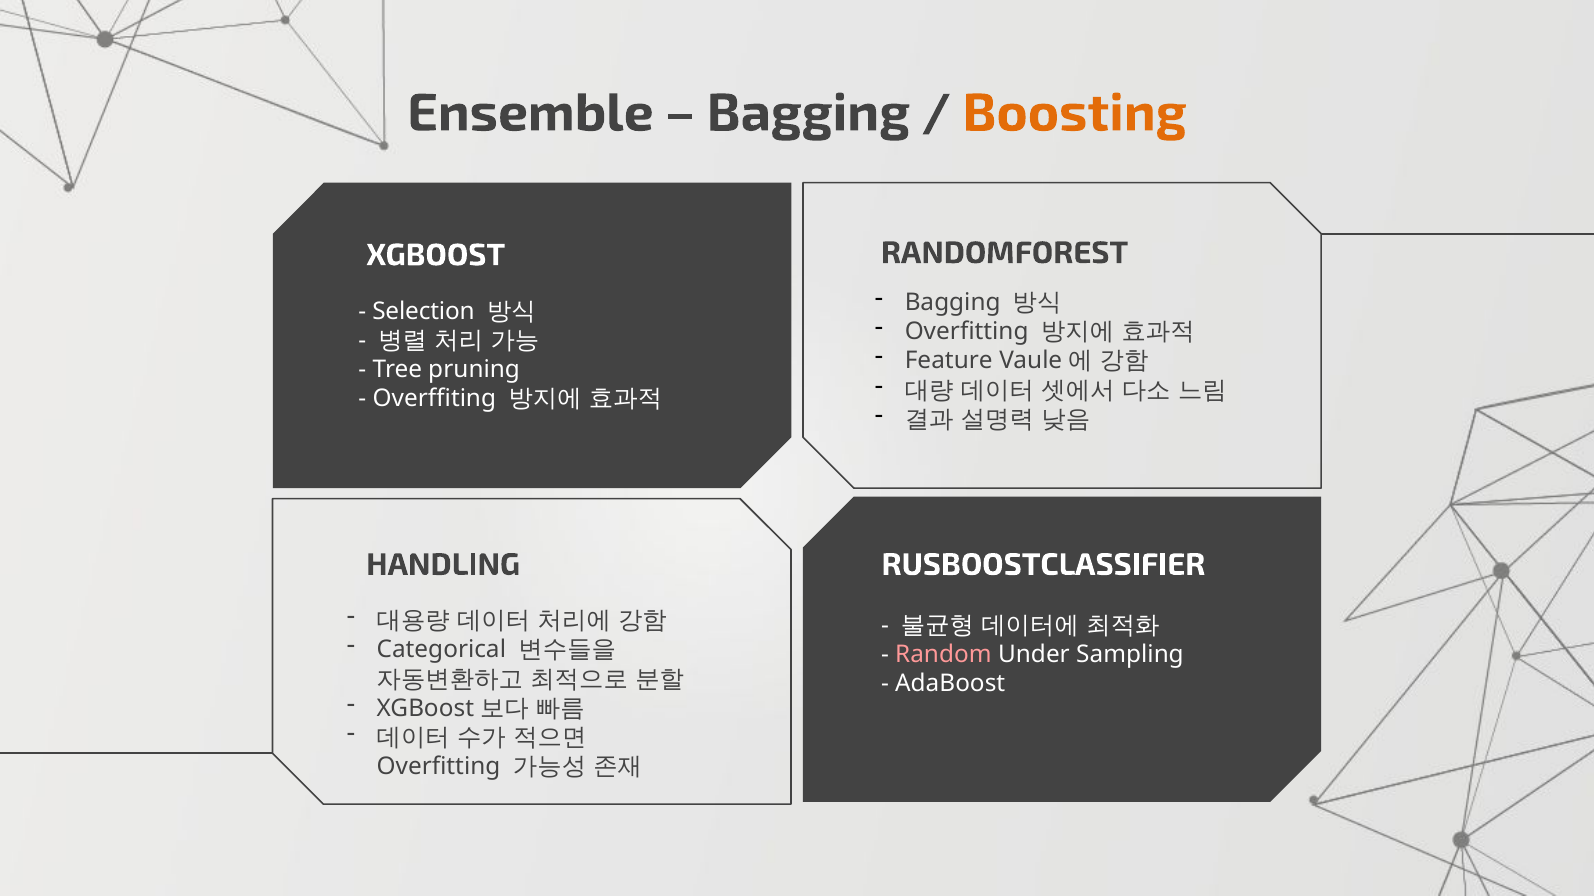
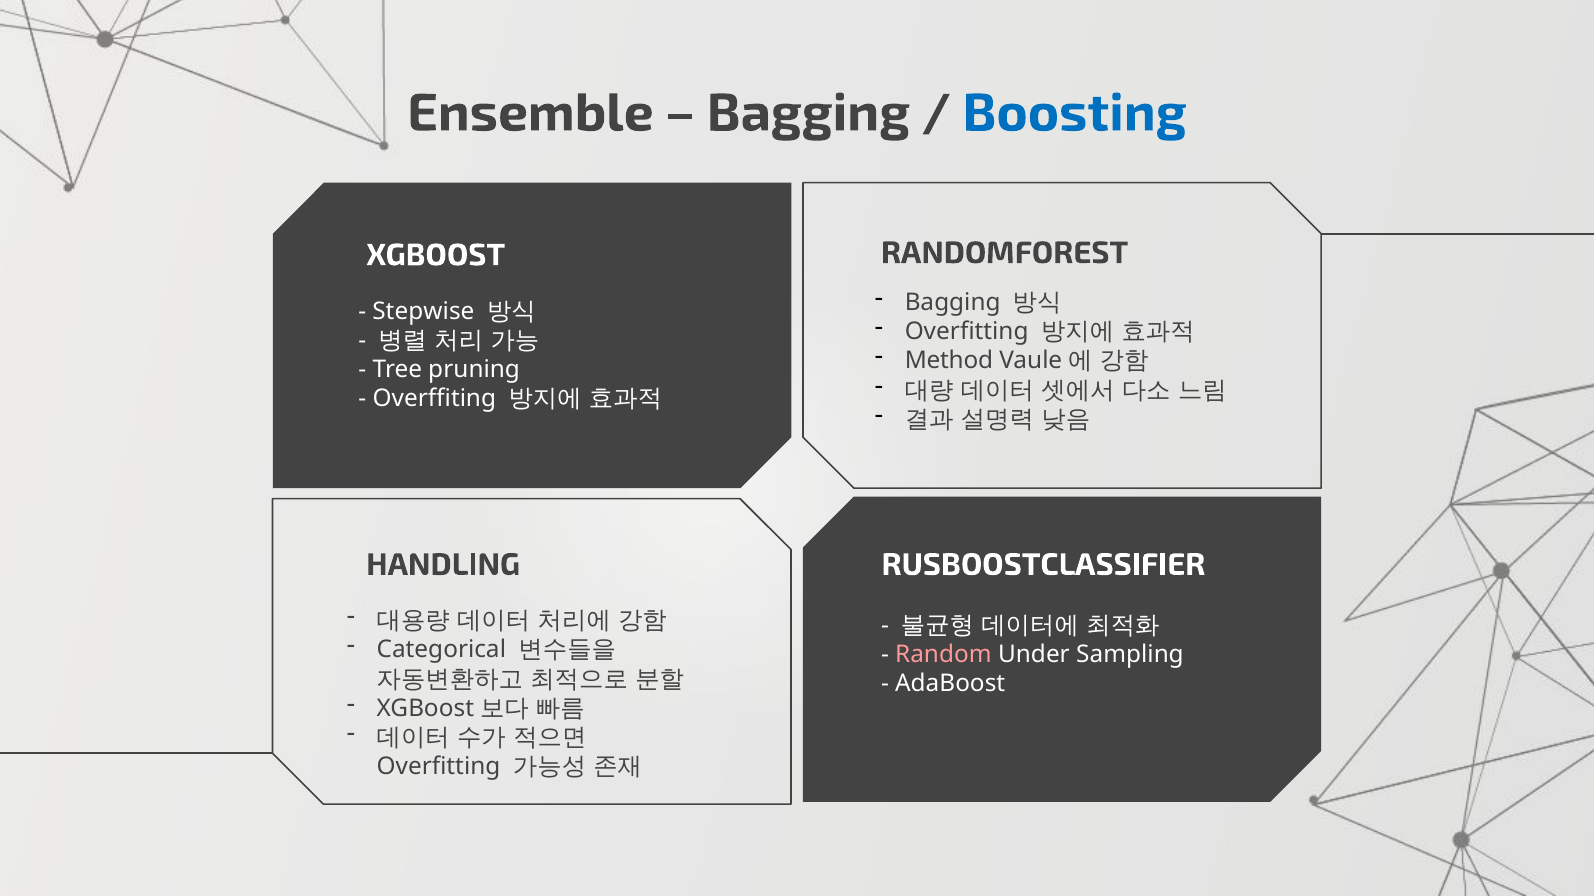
Boosting colour: orange -> blue (1075, 113)
Selection: Selection -> Stepwise (423, 312)
Feature: Feature -> Method (949, 361)
